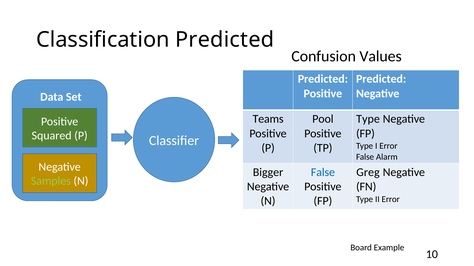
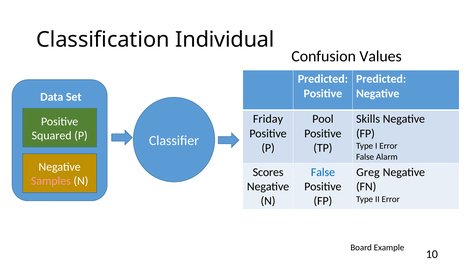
Classification Predicted: Predicted -> Individual (225, 40)
Teams: Teams -> Friday (268, 119)
Type: Type -> Skills (368, 119)
Bigger: Bigger -> Scores (268, 173)
Samples colour: light green -> pink (51, 181)
